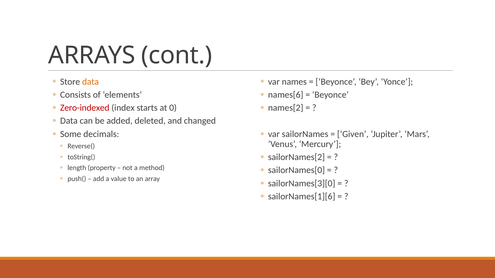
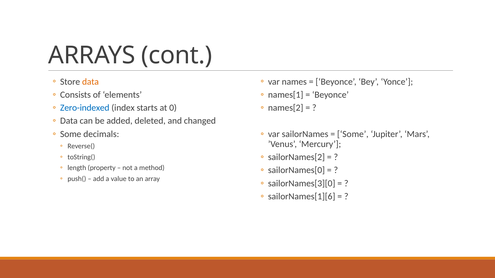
names[6: names[6 -> names[1 (286, 95)
Zero-indexed colour: red -> blue (85, 108)
Given: Given -> Some (353, 134)
